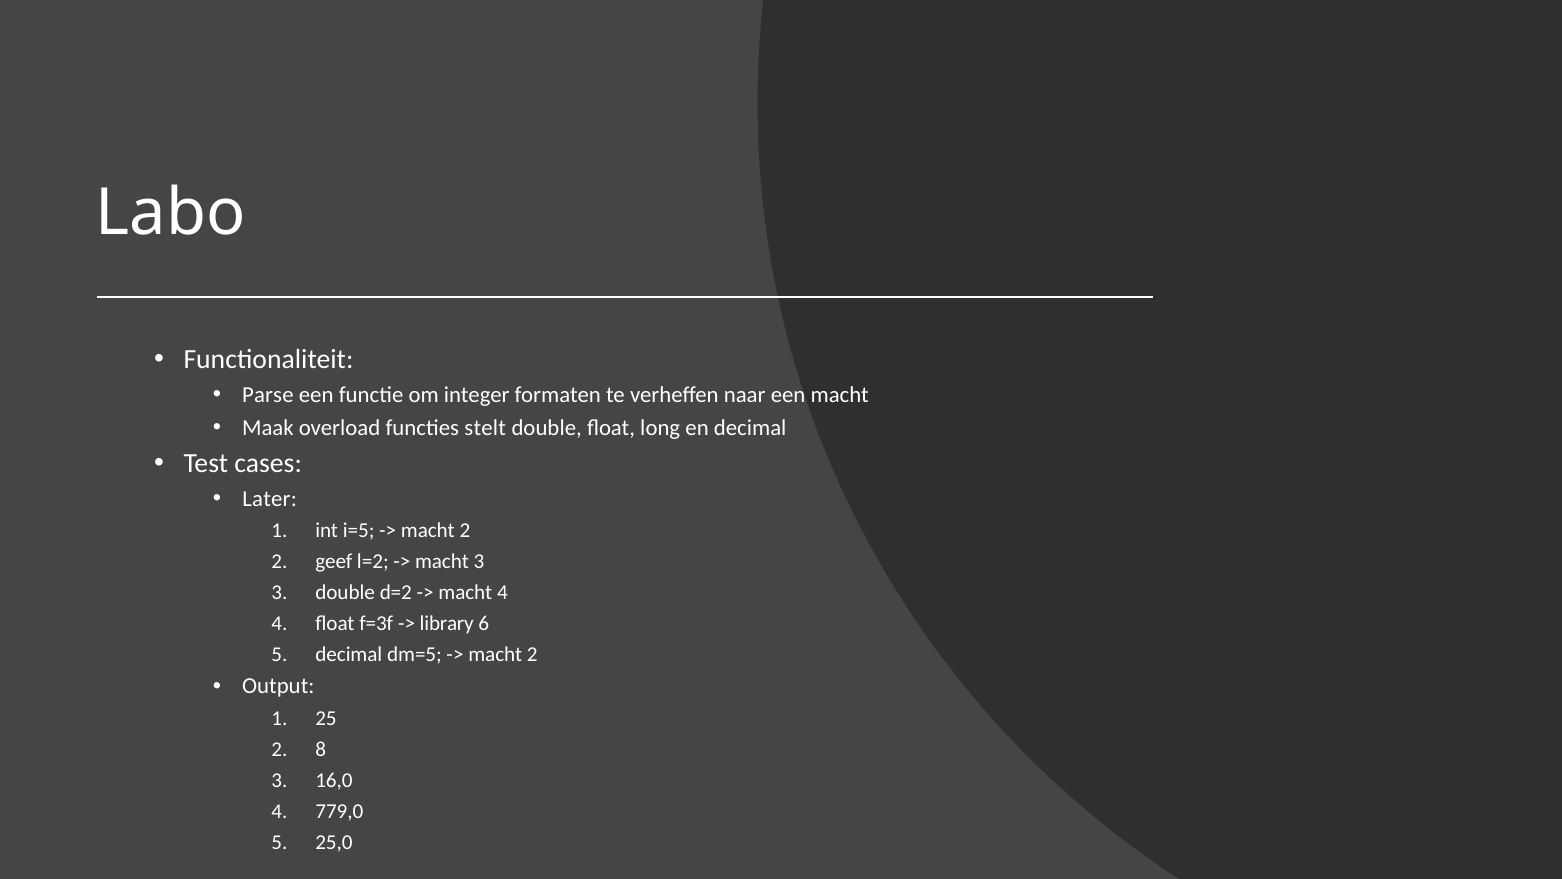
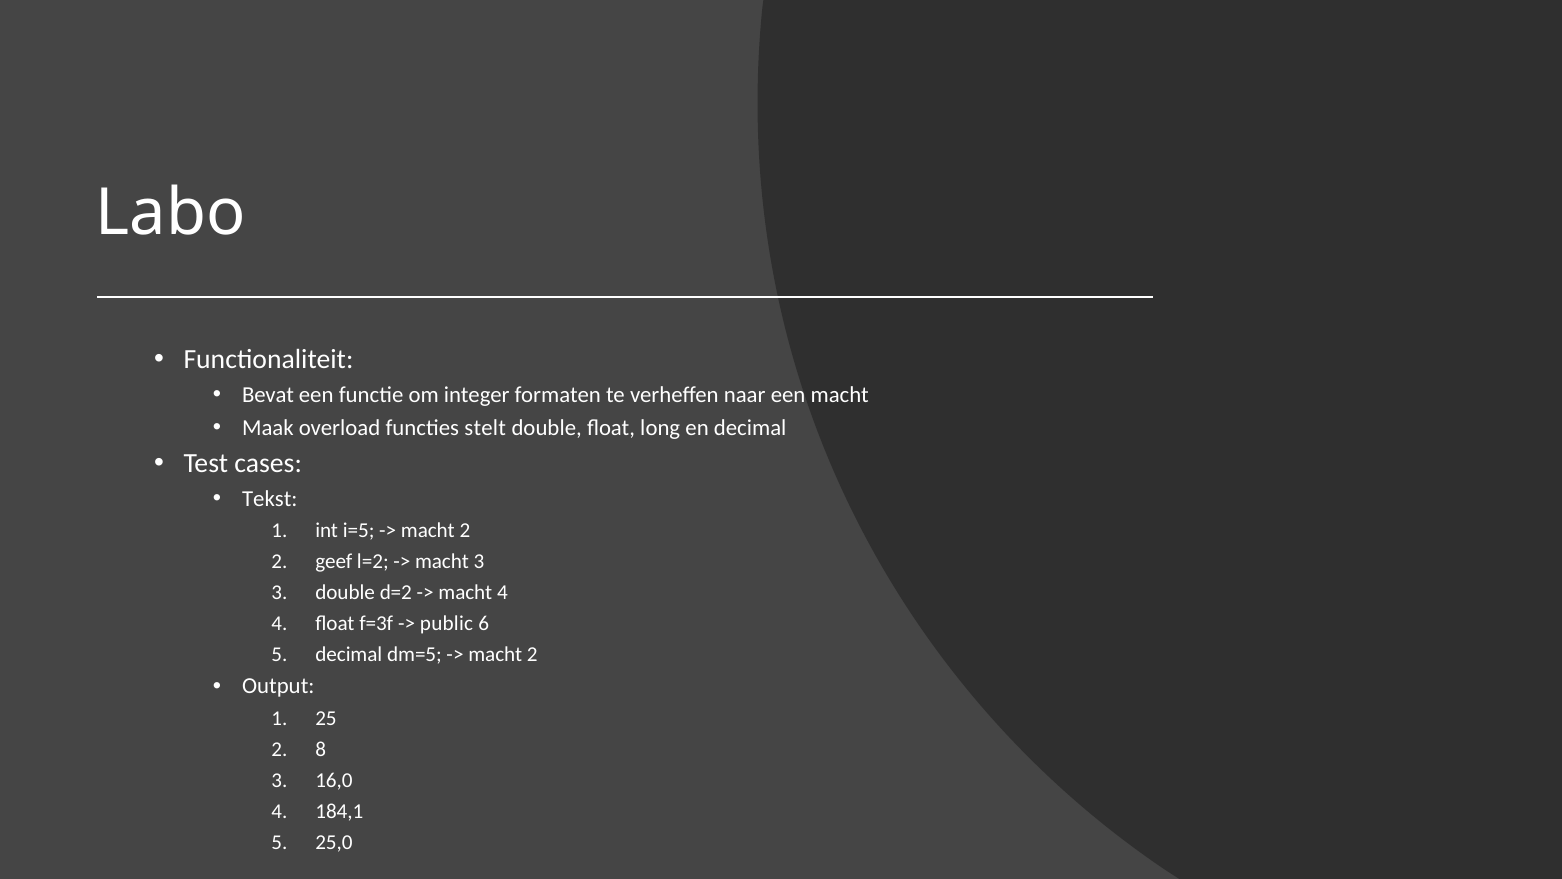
Parse: Parse -> Bevat (268, 395)
Later: Later -> Tekst (270, 498)
library: library -> public (447, 623)
779,0: 779,0 -> 184,1 (339, 811)
